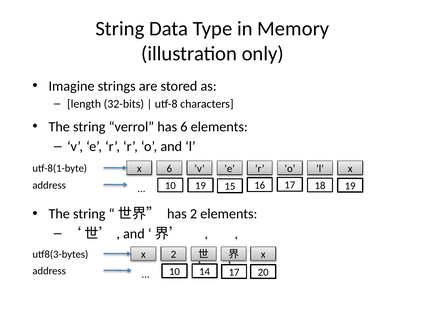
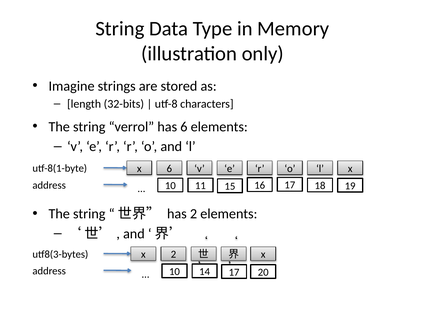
10 19: 19 -> 11 (200, 186)
